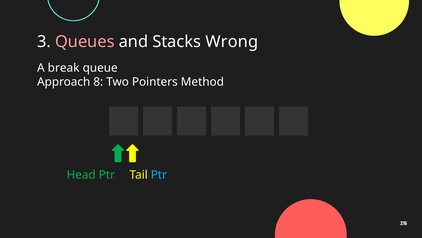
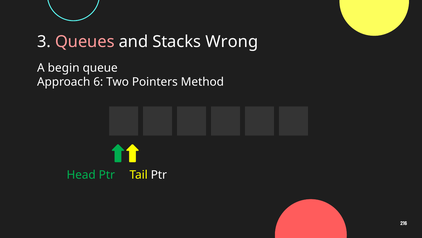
break: break -> begin (64, 68)
8: 8 -> 6 (98, 82)
Ptr colour: light blue -> white (159, 174)
